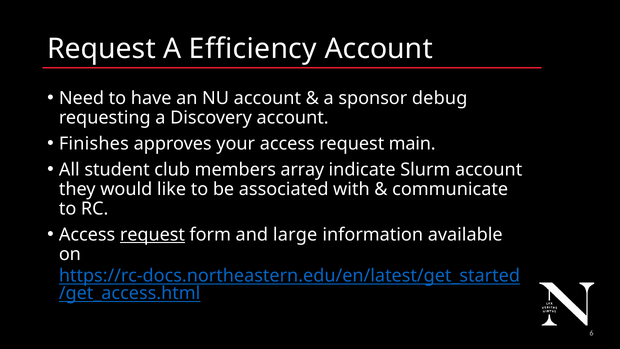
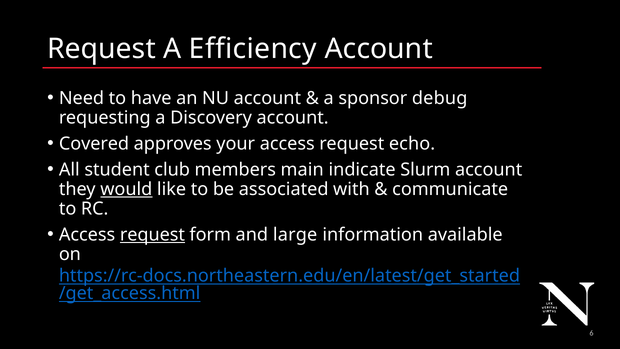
Finishes: Finishes -> Covered (94, 143)
main: main -> echo (412, 143)
array: array -> main (302, 169)
would underline: none -> present (126, 189)
